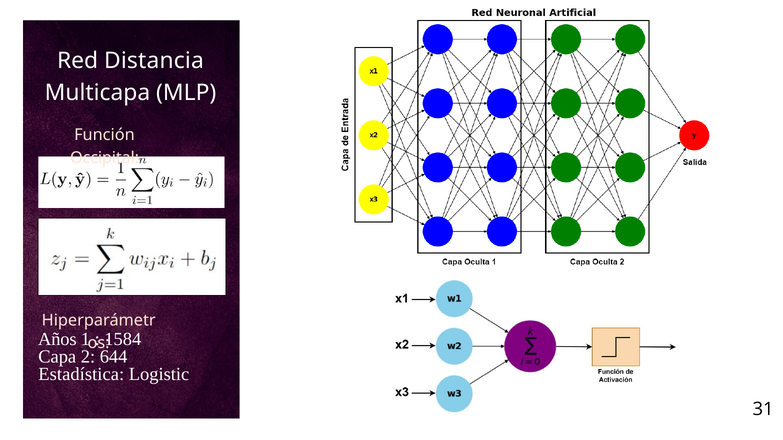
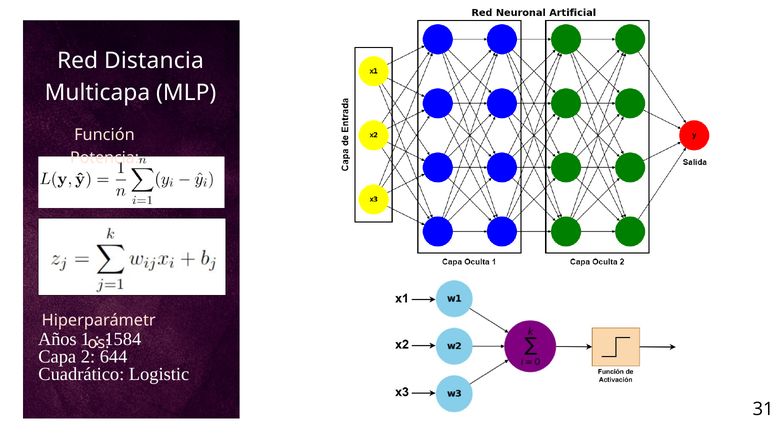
Occipital: Occipital -> Potencia (105, 158)
Estadística: Estadística -> Cuadrático (81, 375)
